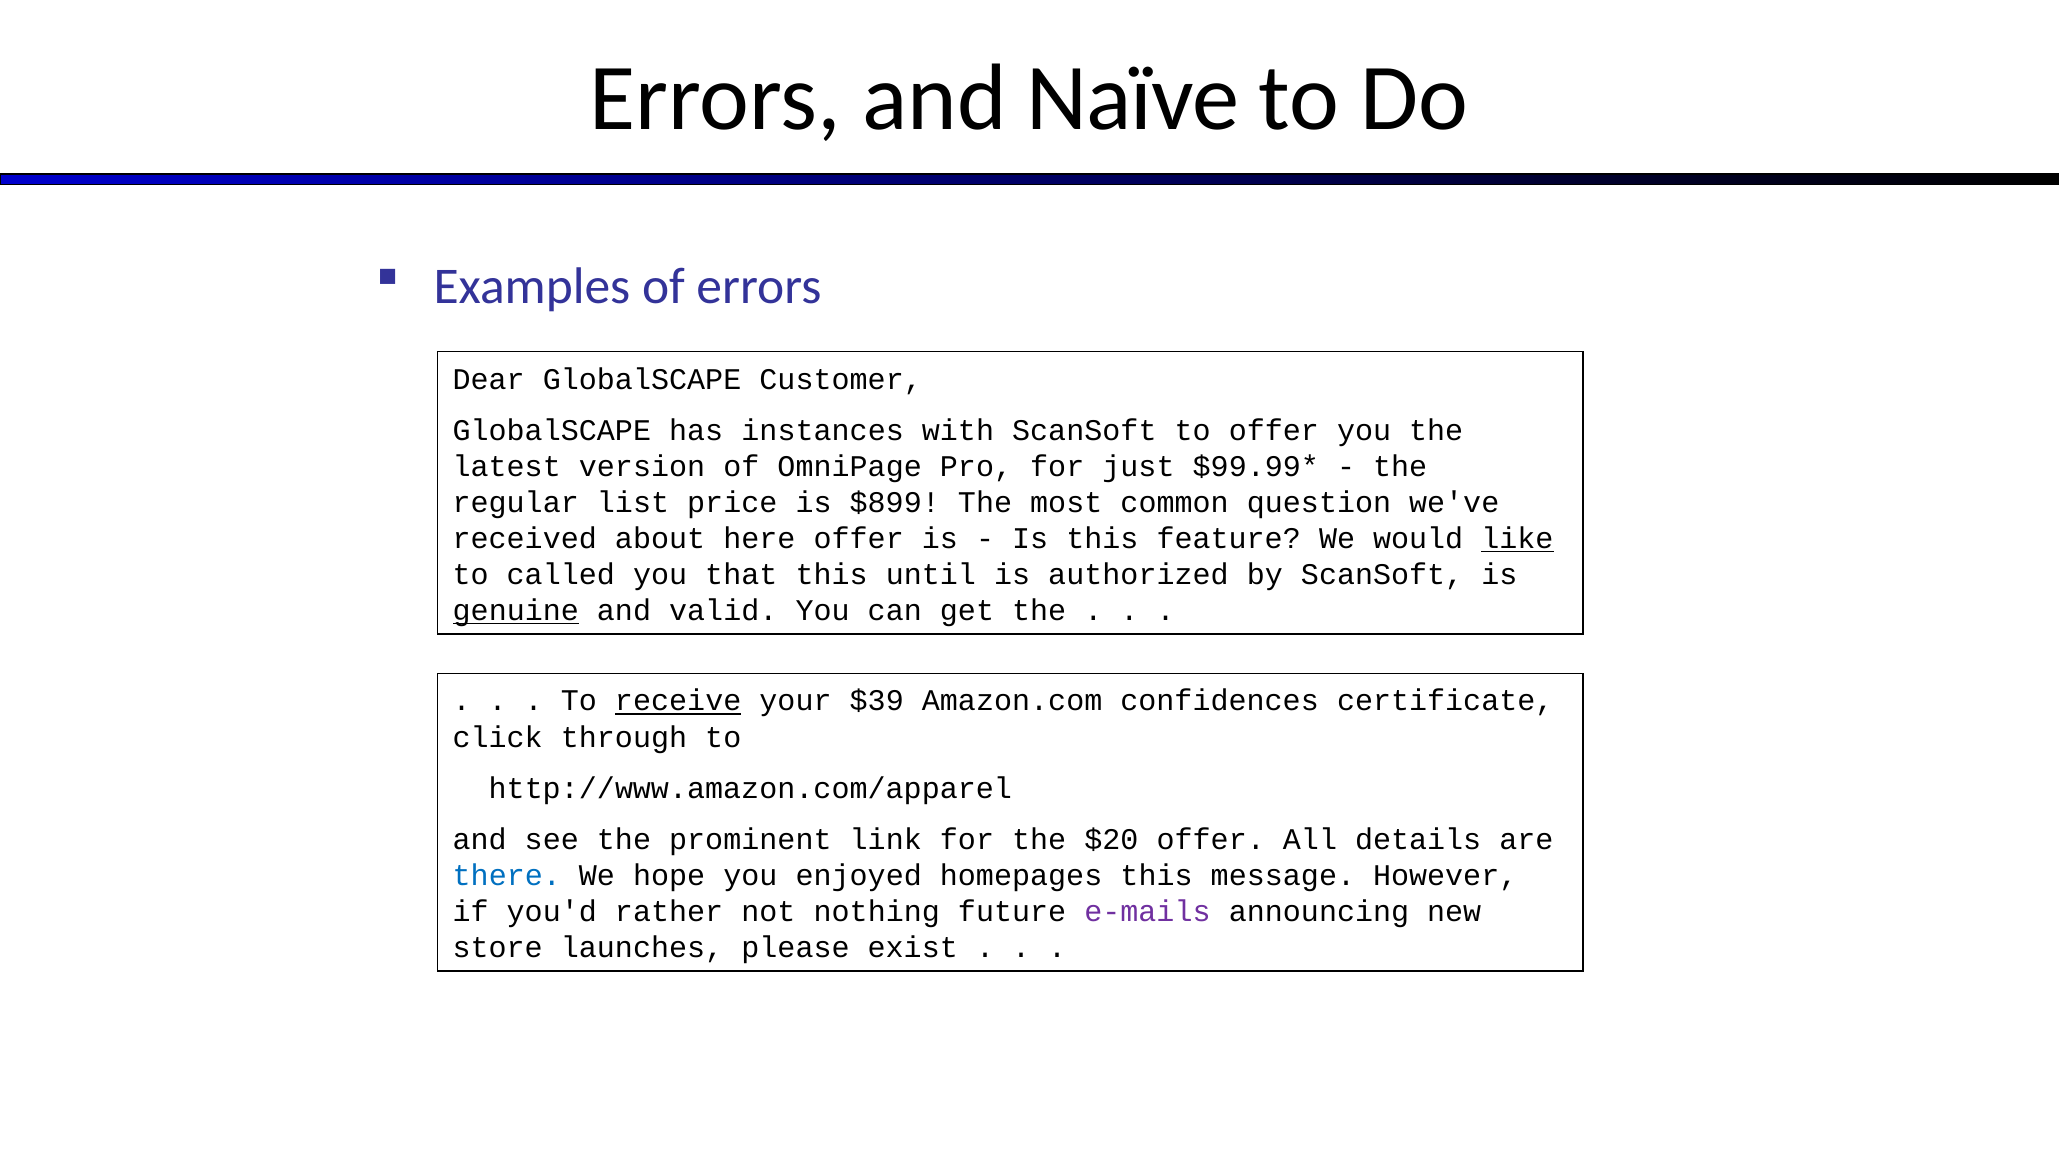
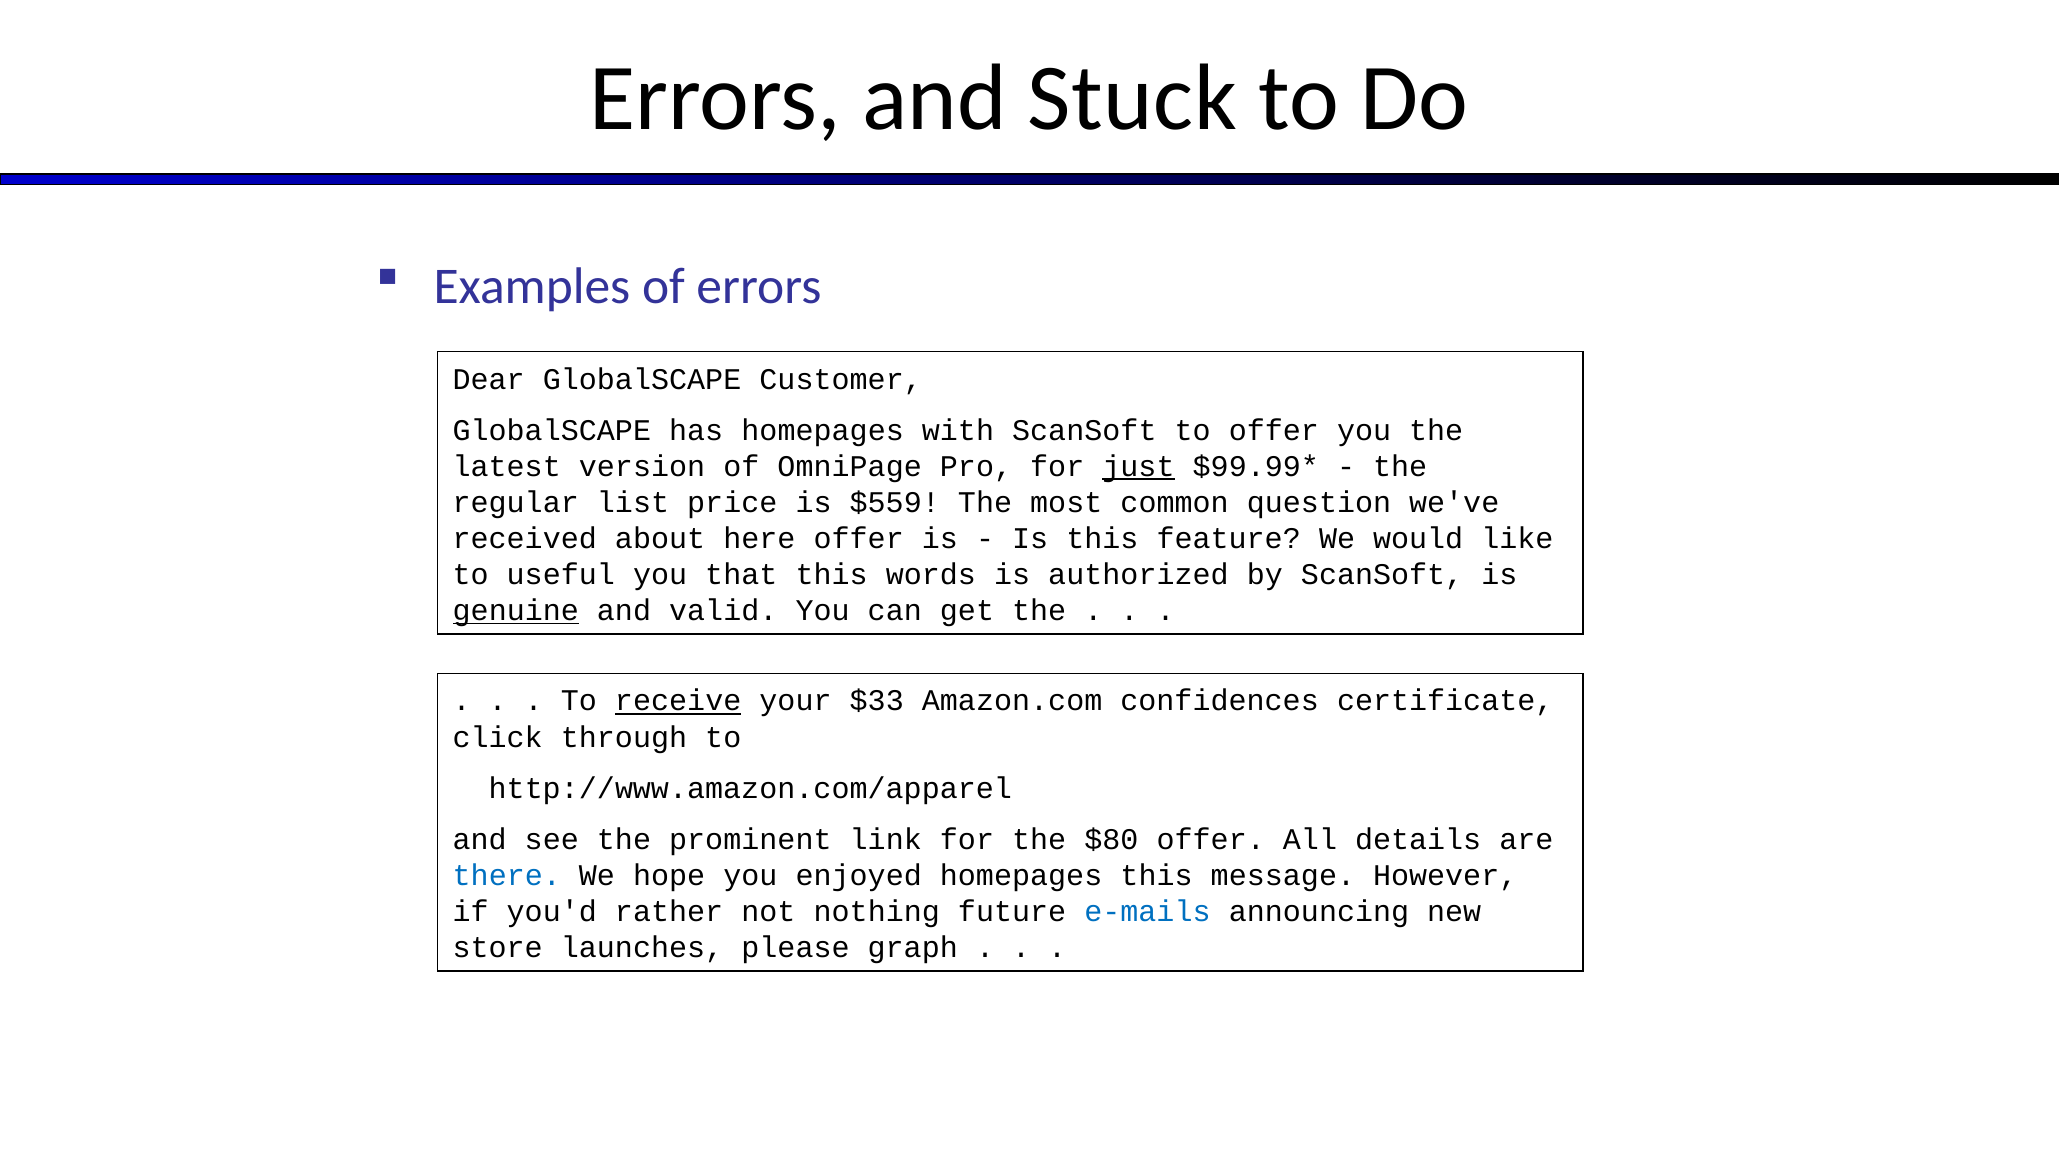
Naïve: Naïve -> Stuck (1132, 99)
has instances: instances -> homepages (823, 431)
just underline: none -> present (1138, 467)
$899: $899 -> $559 (895, 503)
like underline: present -> none (1517, 539)
called: called -> useful (561, 575)
until: until -> words (931, 575)
$39: $39 -> $33 (877, 701)
$20: $20 -> $80 (1111, 839)
e-mails colour: purple -> blue (1147, 911)
exist: exist -> graph (913, 948)
